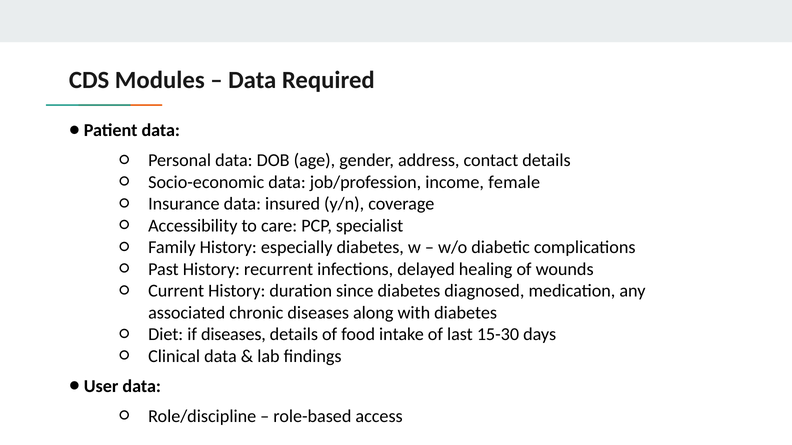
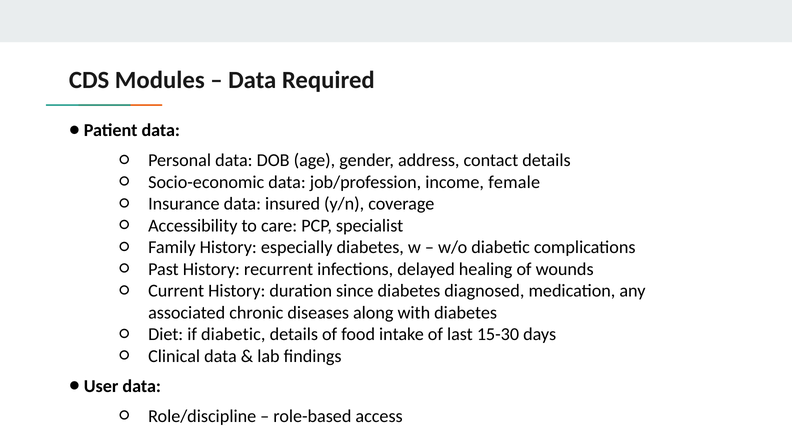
if diseases: diseases -> diabetic (233, 335)
